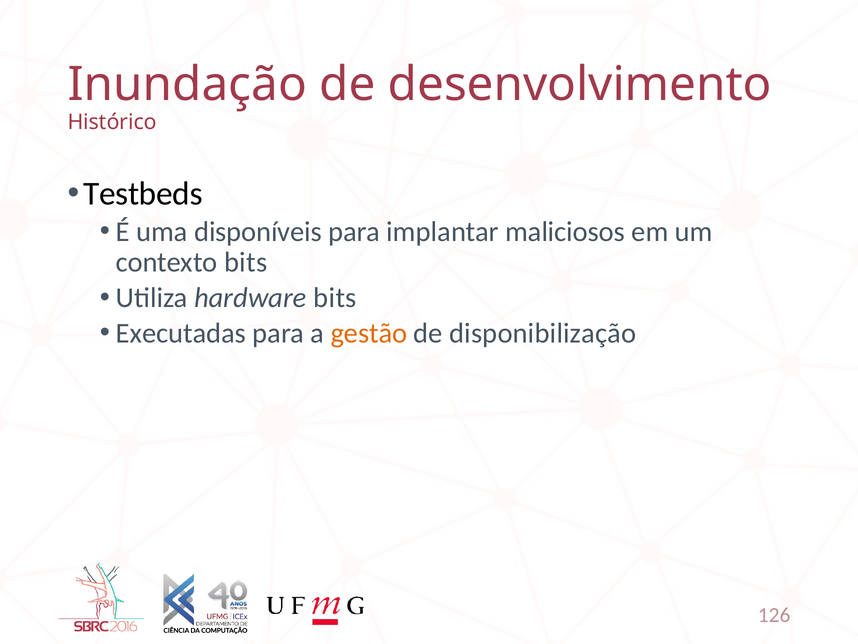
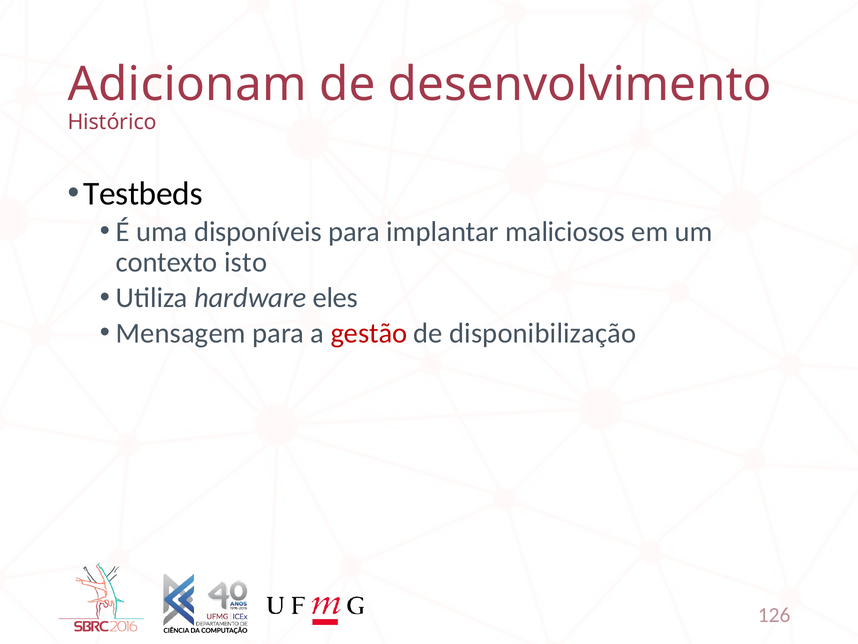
Inundação: Inundação -> Adicionam (187, 85)
contexto bits: bits -> isto (246, 262)
hardware bits: bits -> eles (335, 298)
Executadas: Executadas -> Mensagem (181, 333)
gestão colour: orange -> red (369, 333)
